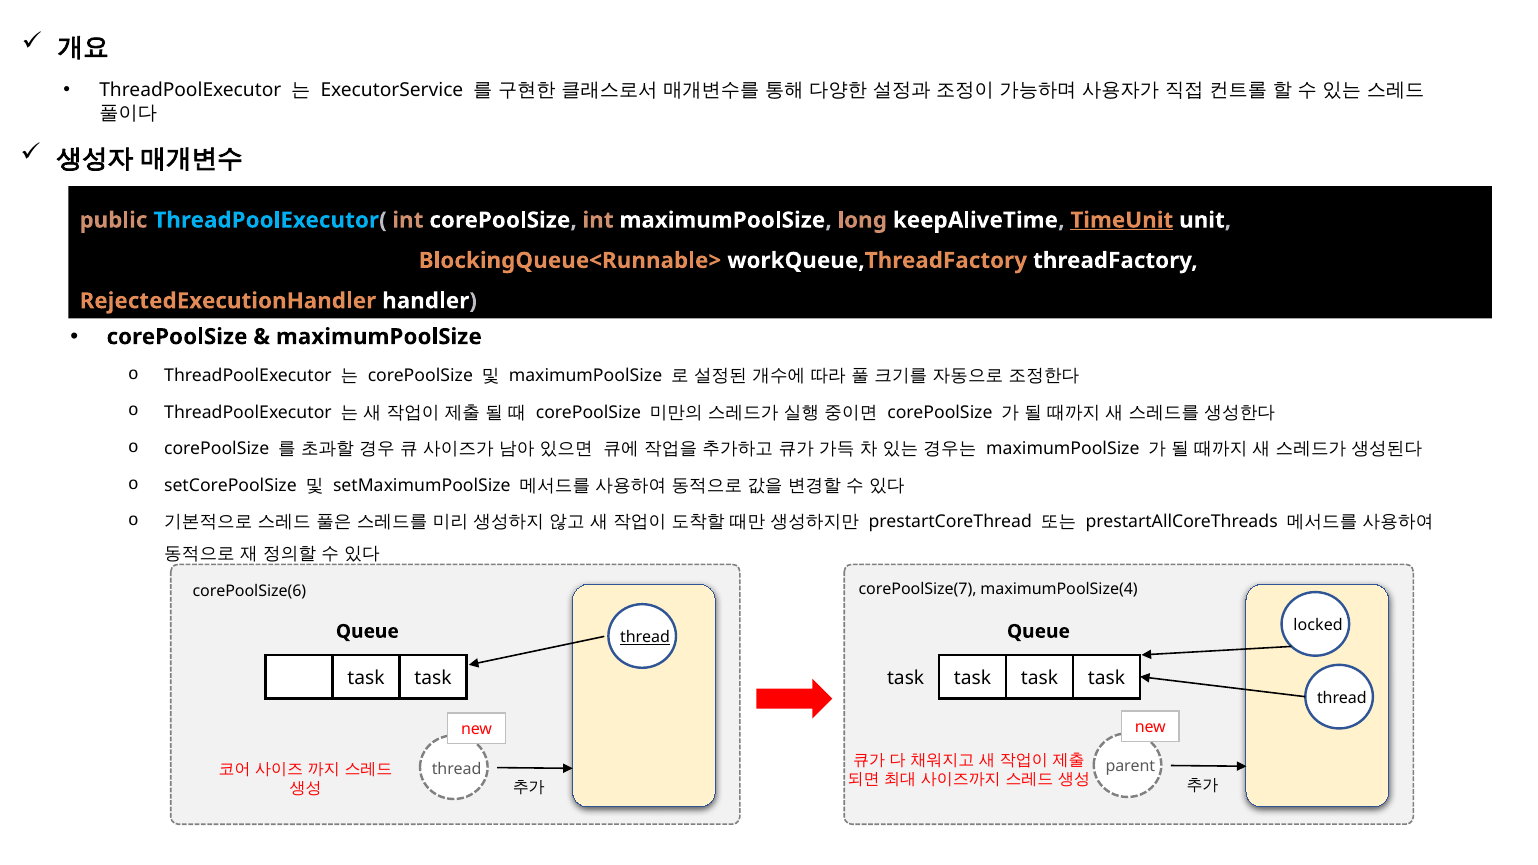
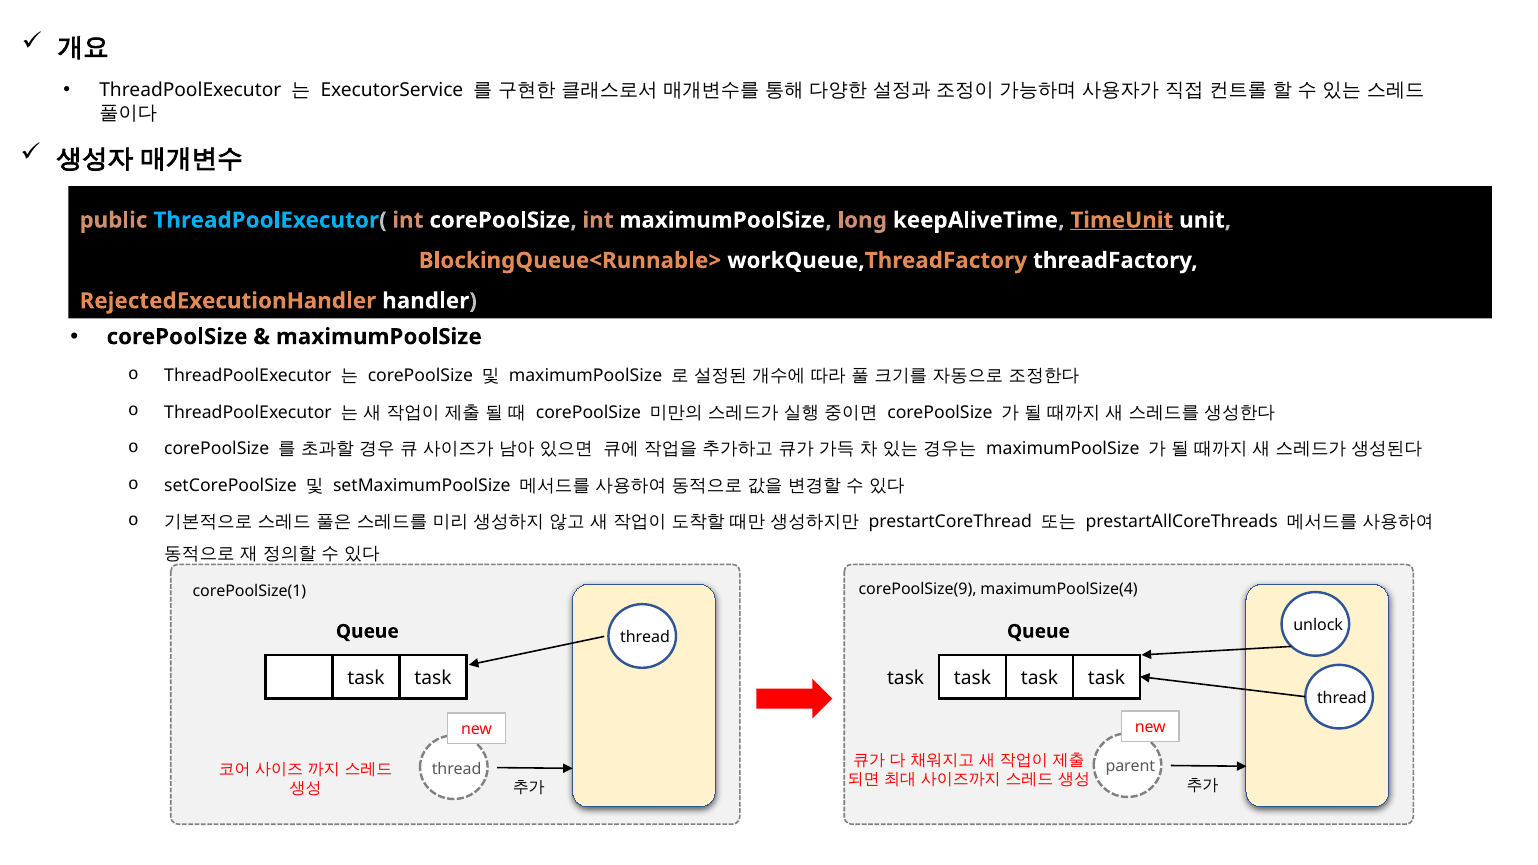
corePoolSize(7: corePoolSize(7 -> corePoolSize(9 (918, 589)
corePoolSize(6: corePoolSize(6 -> corePoolSize(1 (249, 591)
thread underline: present -> none (645, 638)
locked: locked -> unlock (1318, 625)
